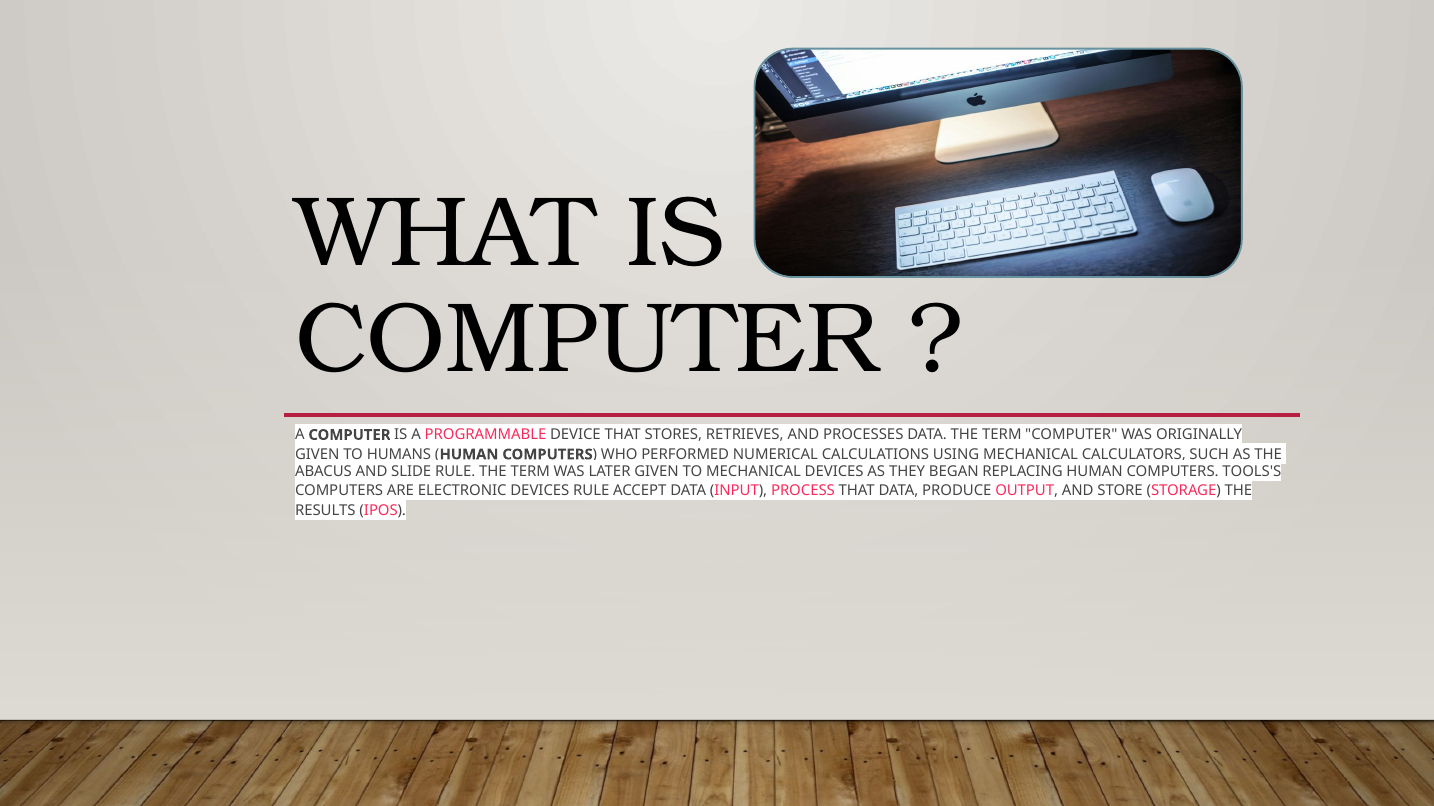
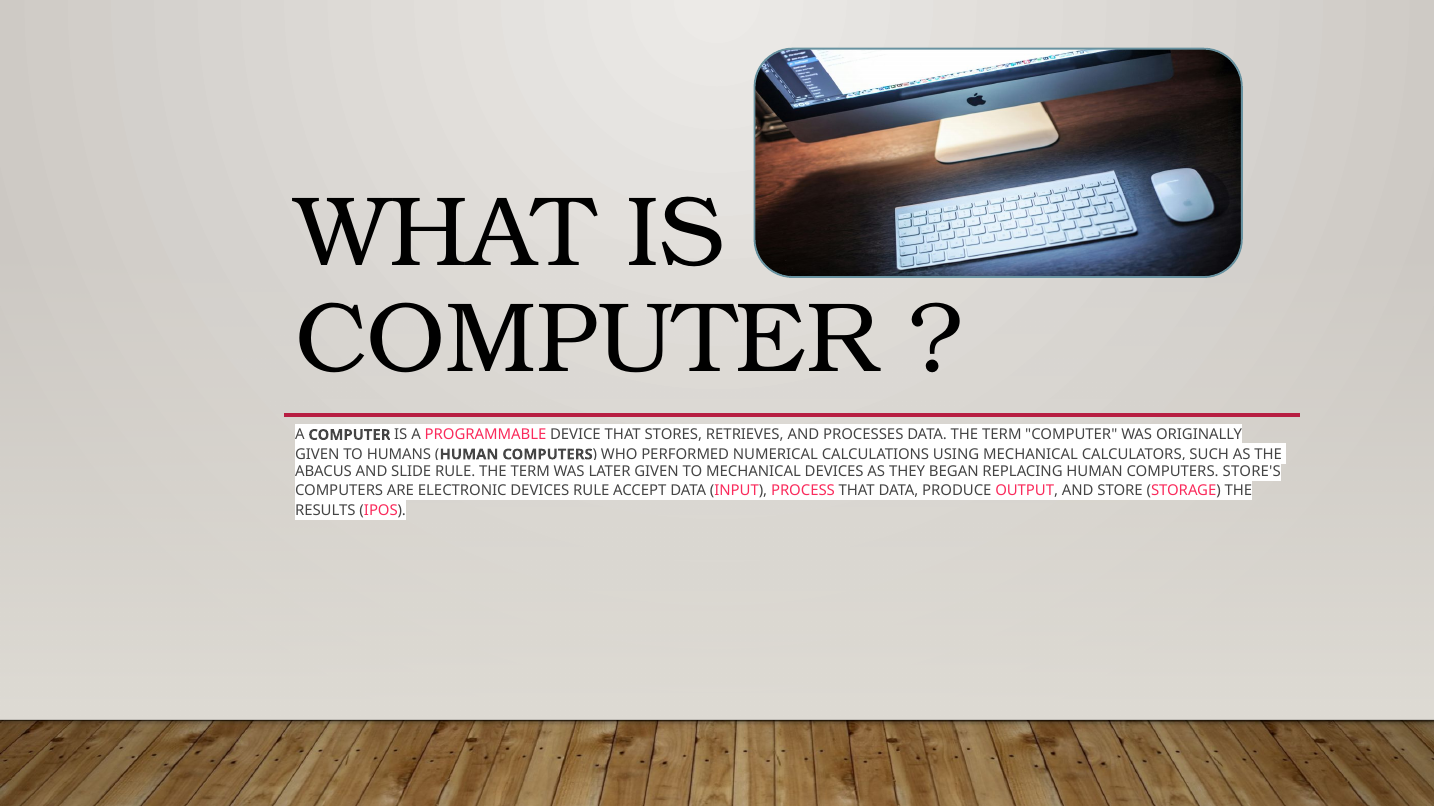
TOOLS'S: TOOLS'S -> STORE'S (1252, 472)
